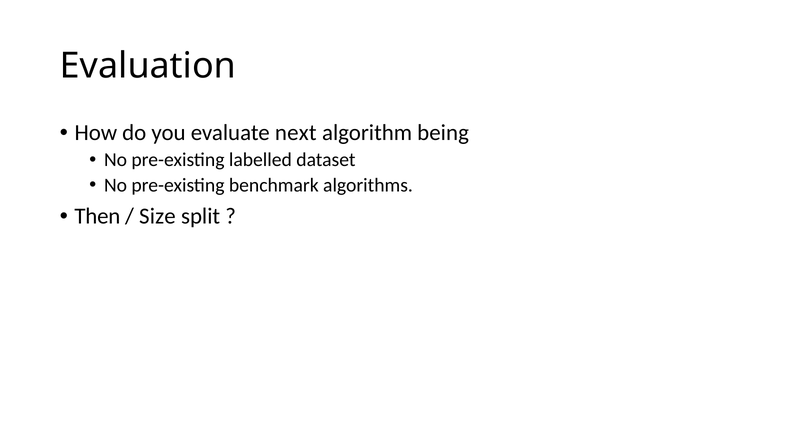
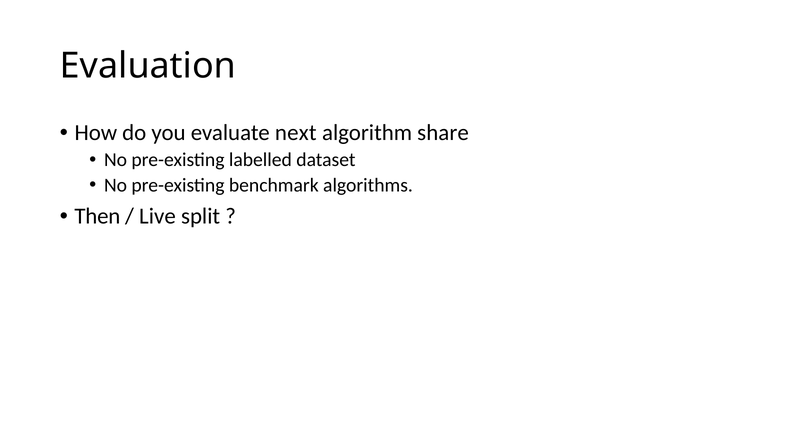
being: being -> share (443, 133)
Size: Size -> Live (157, 216)
